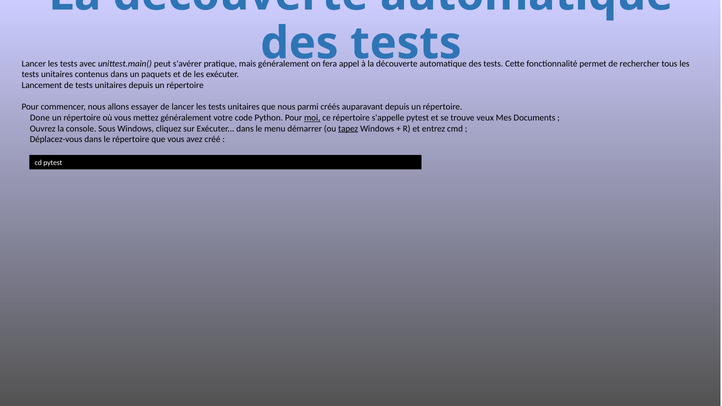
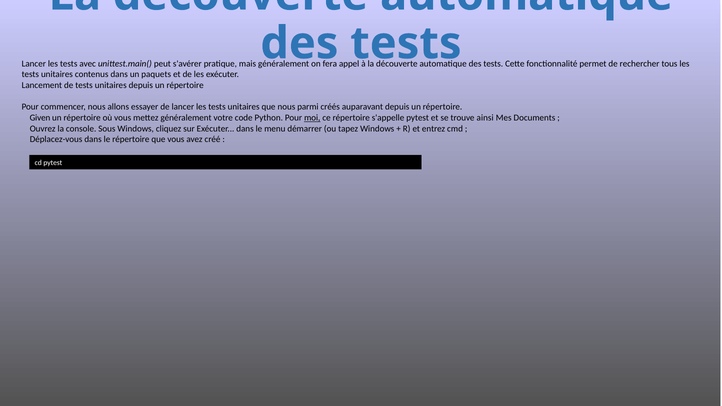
Done: Done -> Given (40, 118)
veux: veux -> ainsi (485, 118)
tapez underline: present -> none (348, 129)
